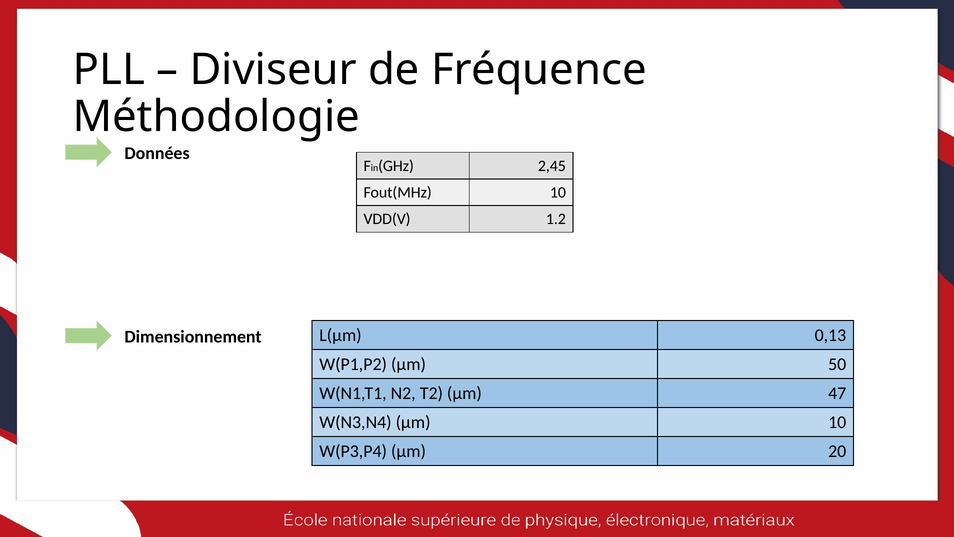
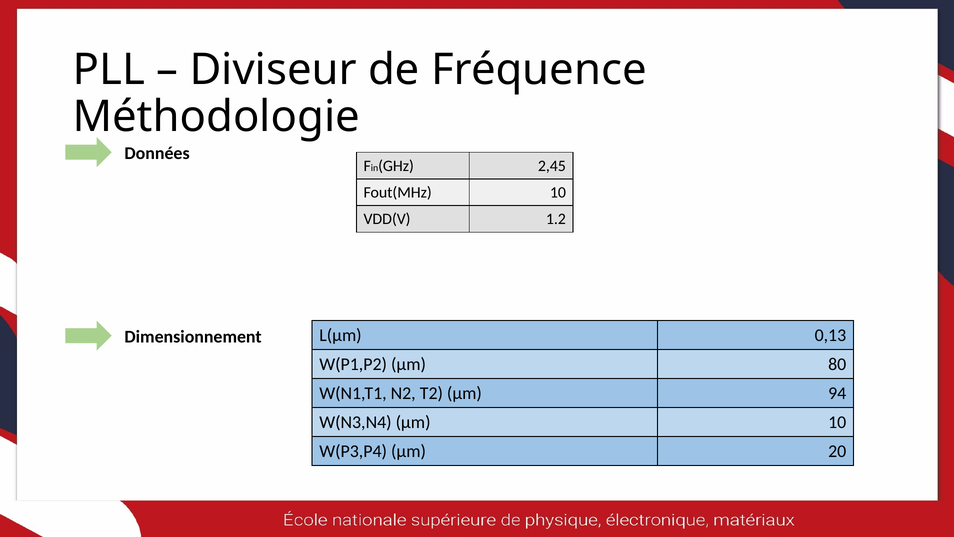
50: 50 -> 80 (837, 364)
47: 47 -> 94 (837, 393)
